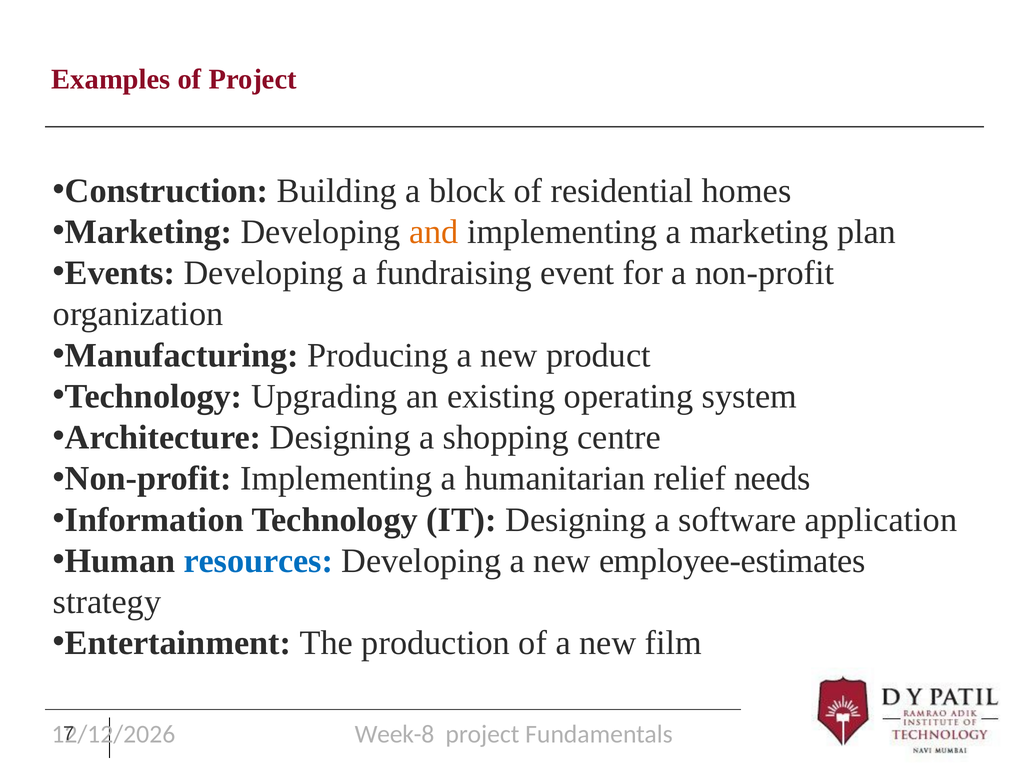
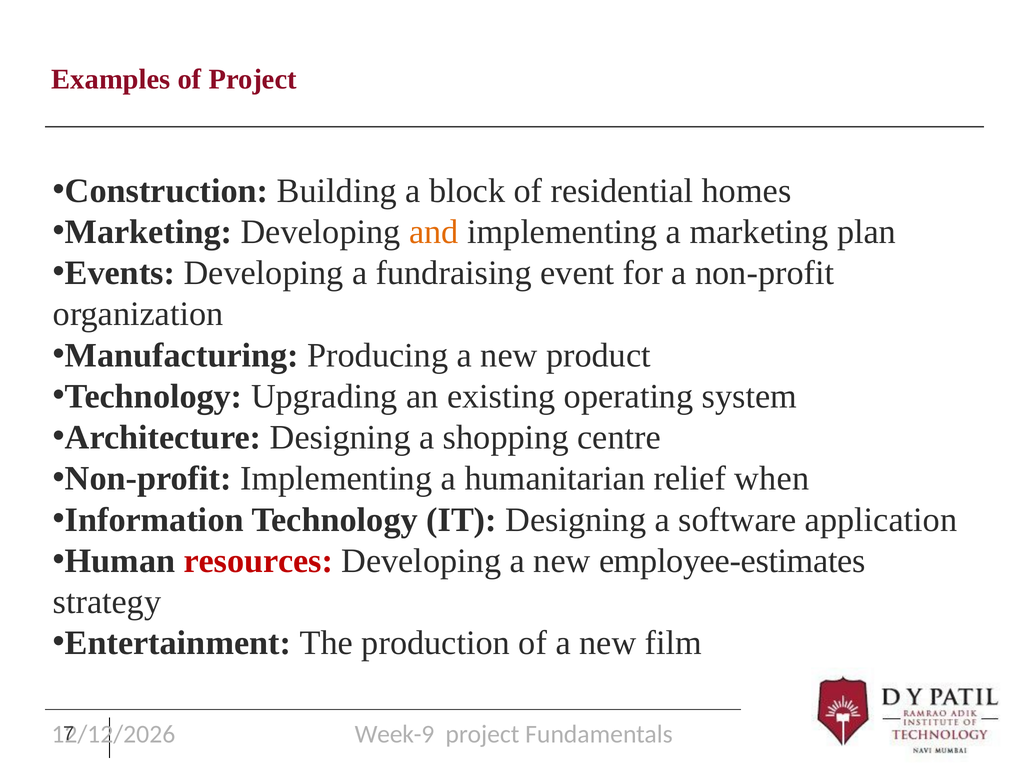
needs: needs -> when (772, 479)
resources colour: blue -> red (258, 561)
Week-8: Week-8 -> Week-9 (394, 734)
